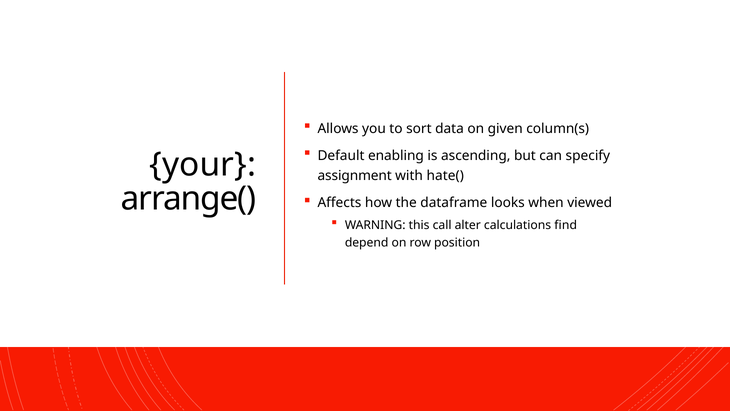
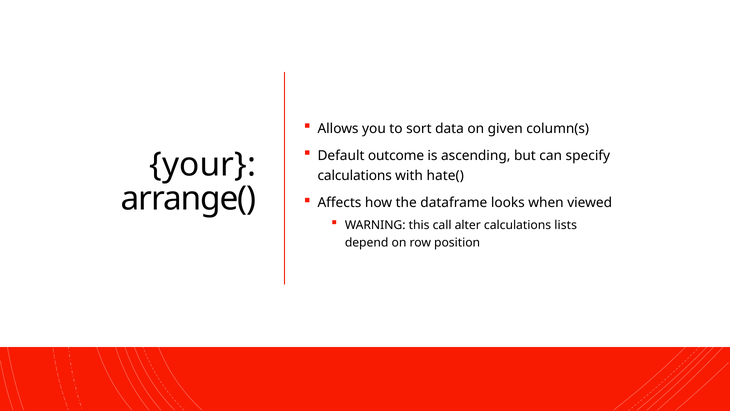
enabling: enabling -> outcome (396, 156)
assignment: assignment -> calculations (355, 175)
find: find -> lists (566, 225)
